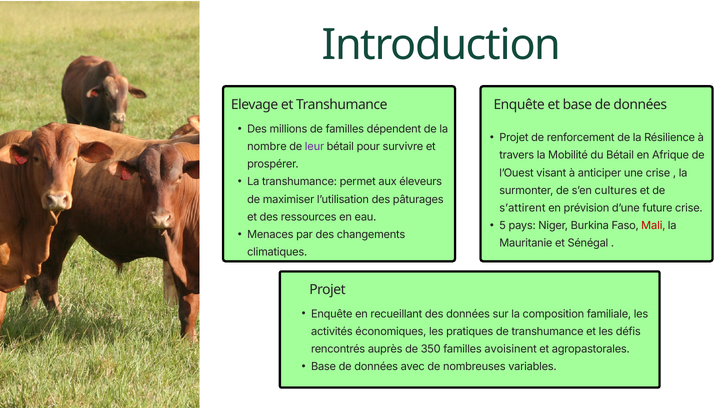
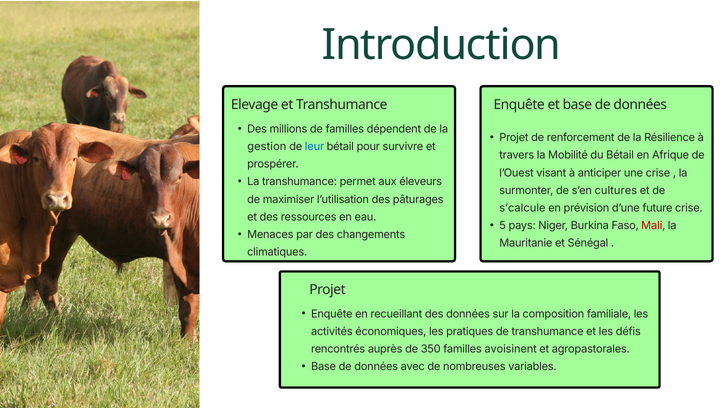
nombre: nombre -> gestion (267, 147)
leur colour: purple -> blue (314, 147)
s’attirent: s’attirent -> s’calcule (522, 208)
